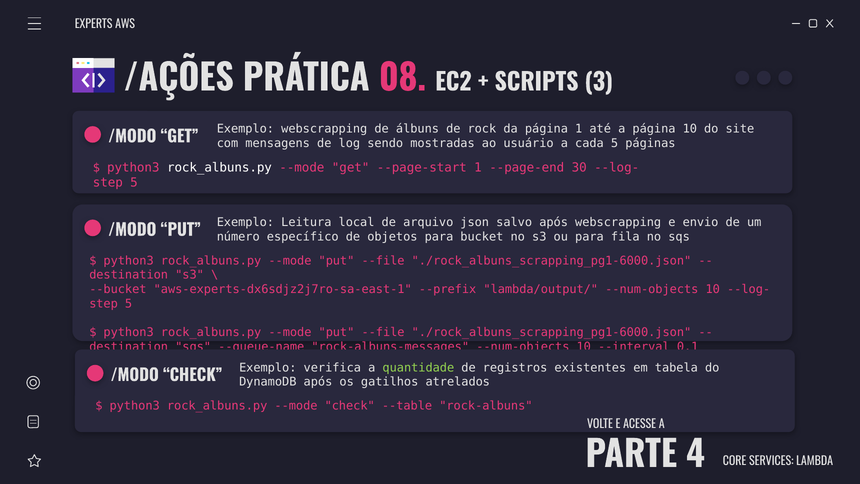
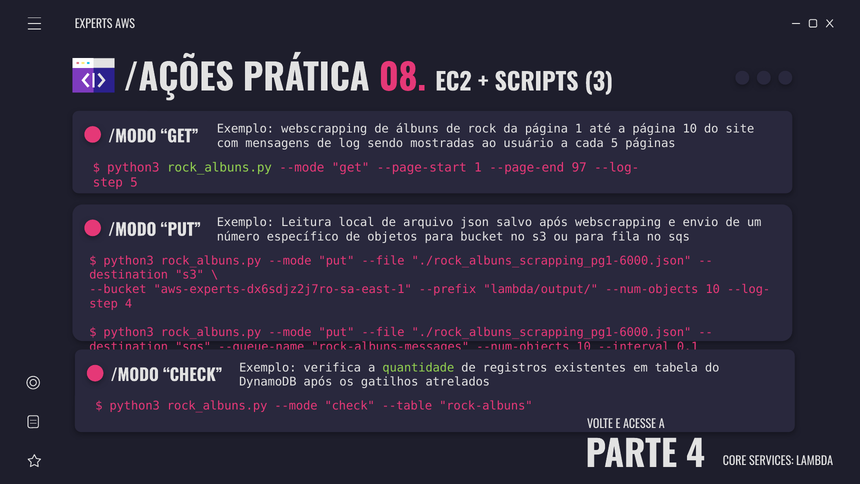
rock_albuns.py colour: white -> light green (219, 167)
30: 30 -> 97 (579, 167)
5: 5 -> 4 (129, 304)
